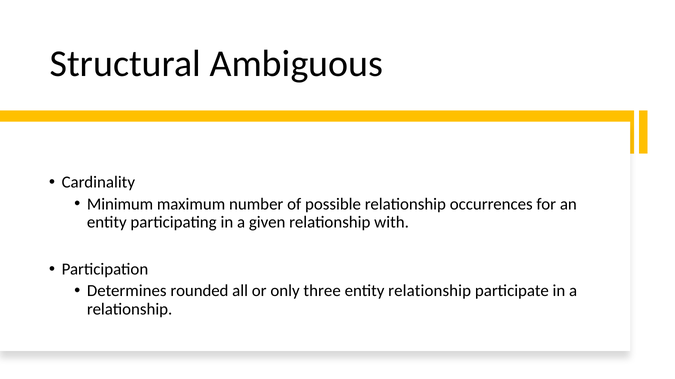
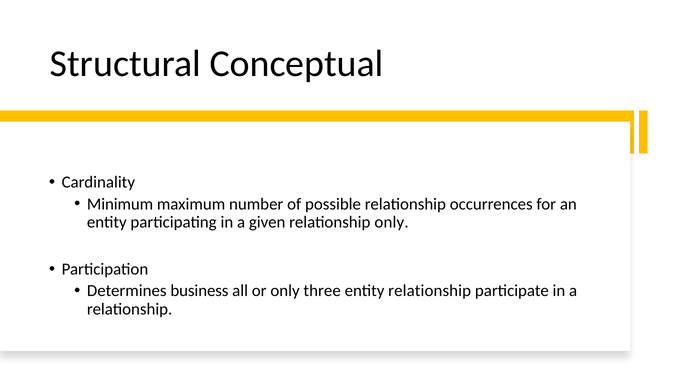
Ambiguous: Ambiguous -> Conceptual (297, 64)
relationship with: with -> only (392, 223)
rounded: rounded -> business (199, 291)
